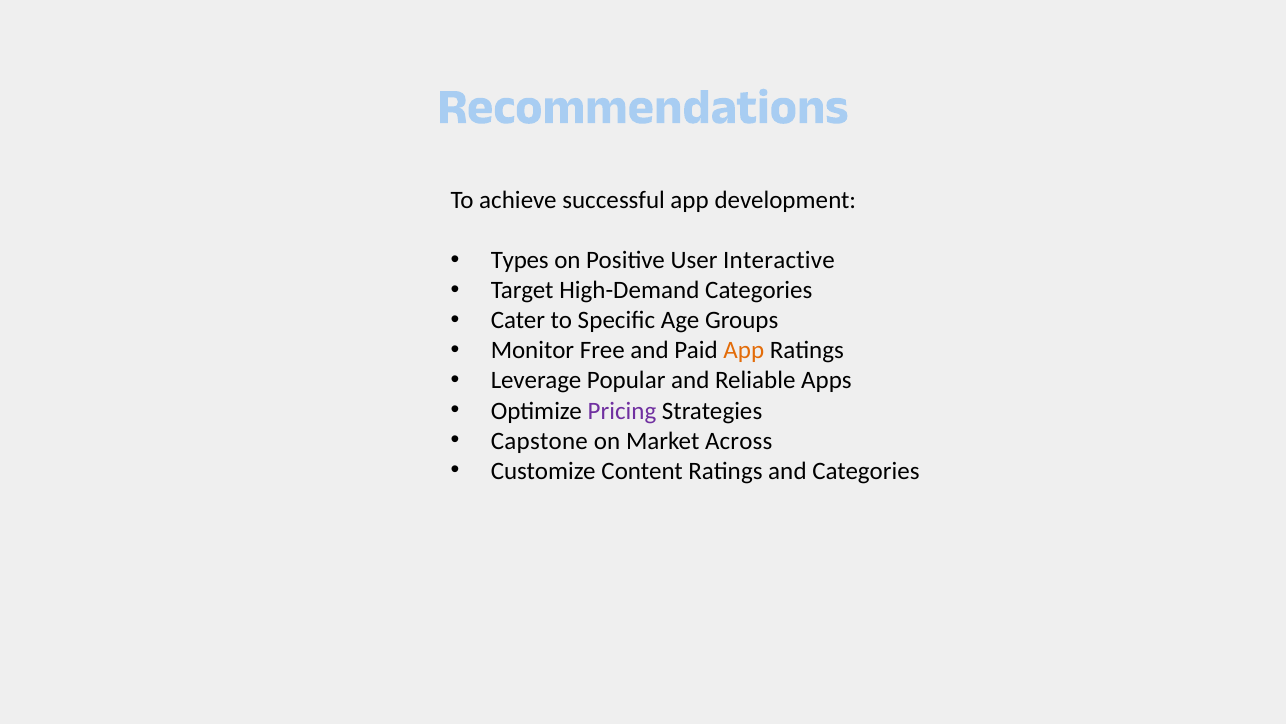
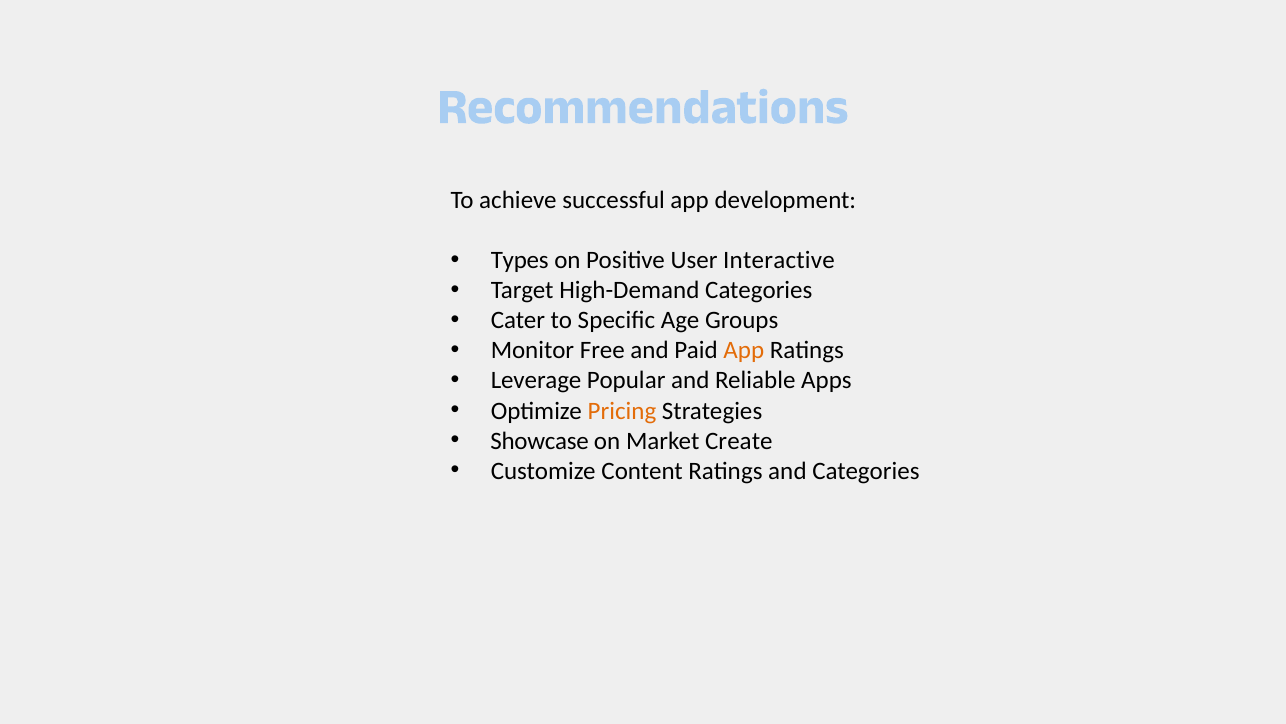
Pricing colour: purple -> orange (622, 410)
Capstone: Capstone -> Showcase (540, 440)
Across: Across -> Create (739, 440)
